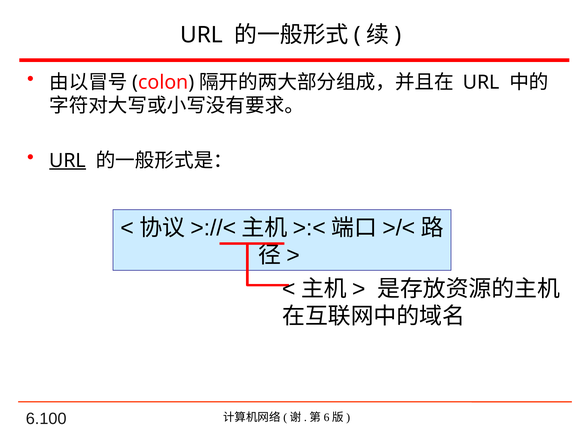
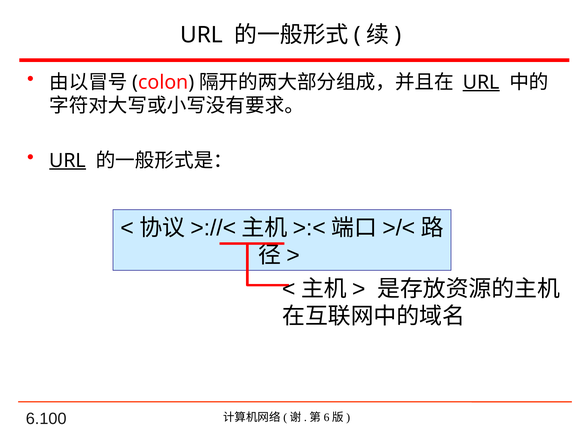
URL underline: none -> present (481, 82)
